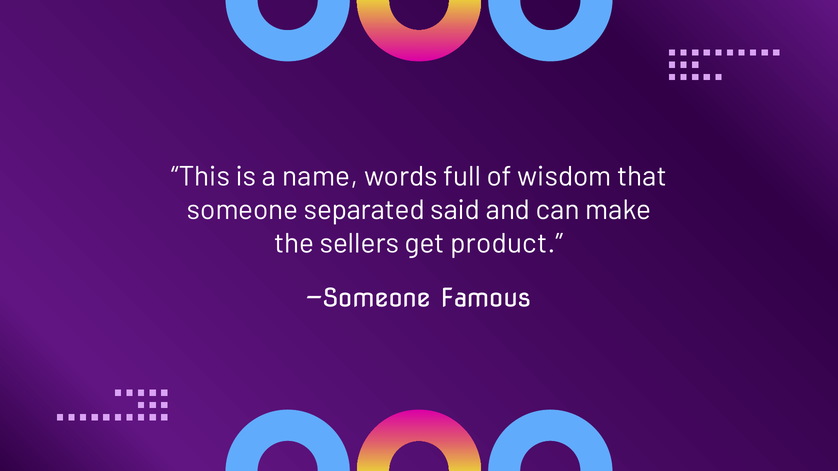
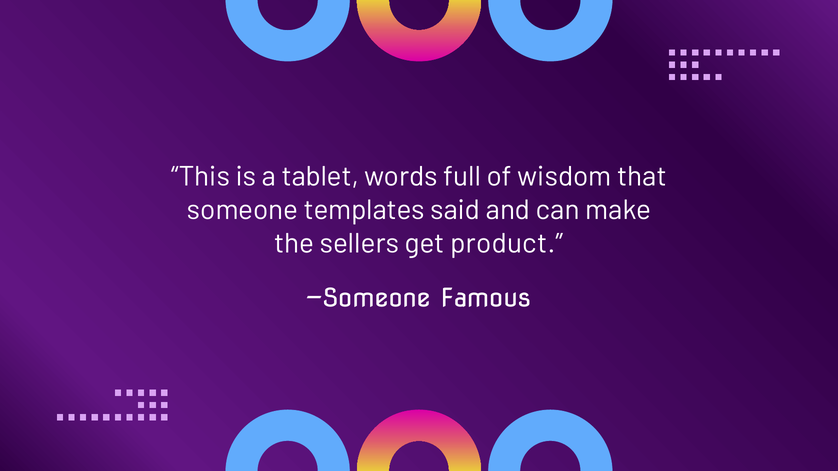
name: name -> tablet (320, 177)
separated: separated -> templates (364, 210)
